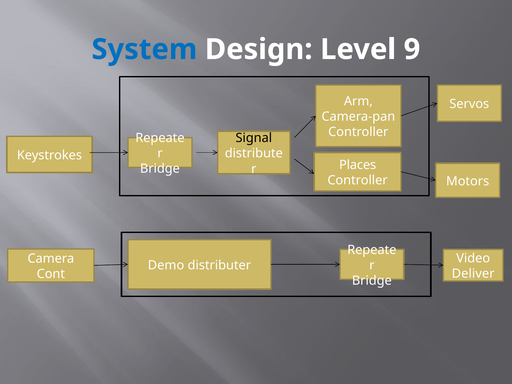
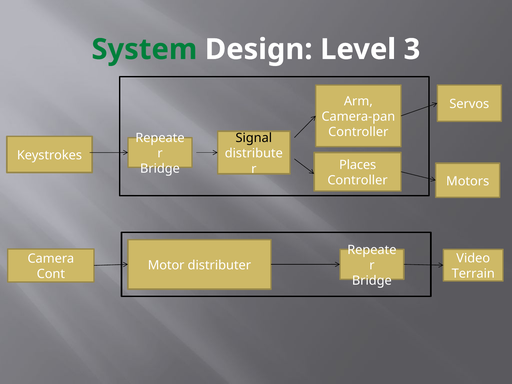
System colour: blue -> green (144, 49)
9: 9 -> 3 (412, 49)
Demo: Demo -> Motor (166, 265)
Deliver: Deliver -> Terrain (473, 274)
